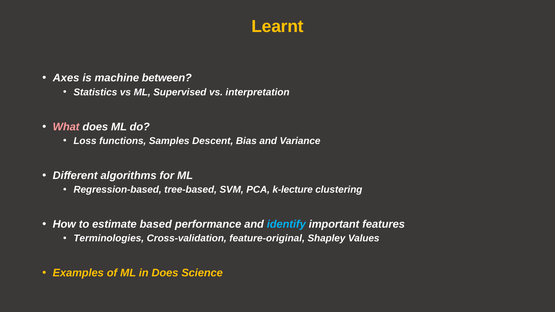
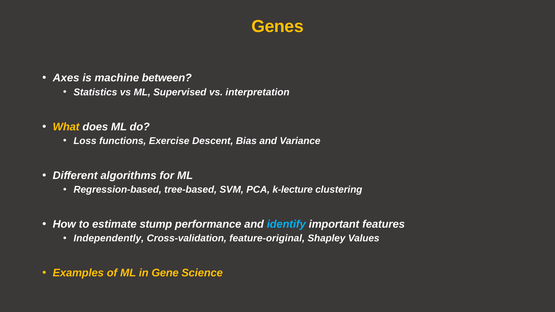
Learnt: Learnt -> Genes (278, 26)
What colour: pink -> yellow (66, 127)
Samples: Samples -> Exercise (169, 141)
based: based -> stump (156, 224)
Terminologies: Terminologies -> Independently (109, 239)
in Does: Does -> Gene (165, 273)
